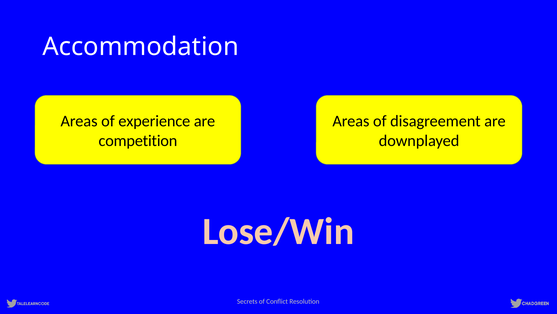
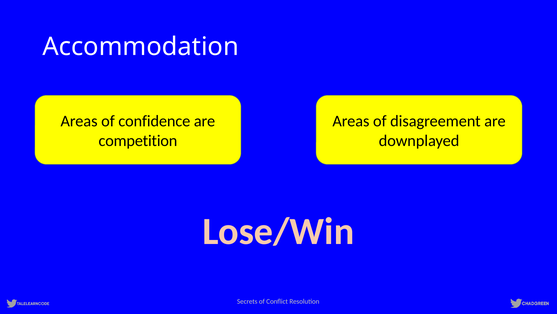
experience: experience -> confidence (154, 121)
